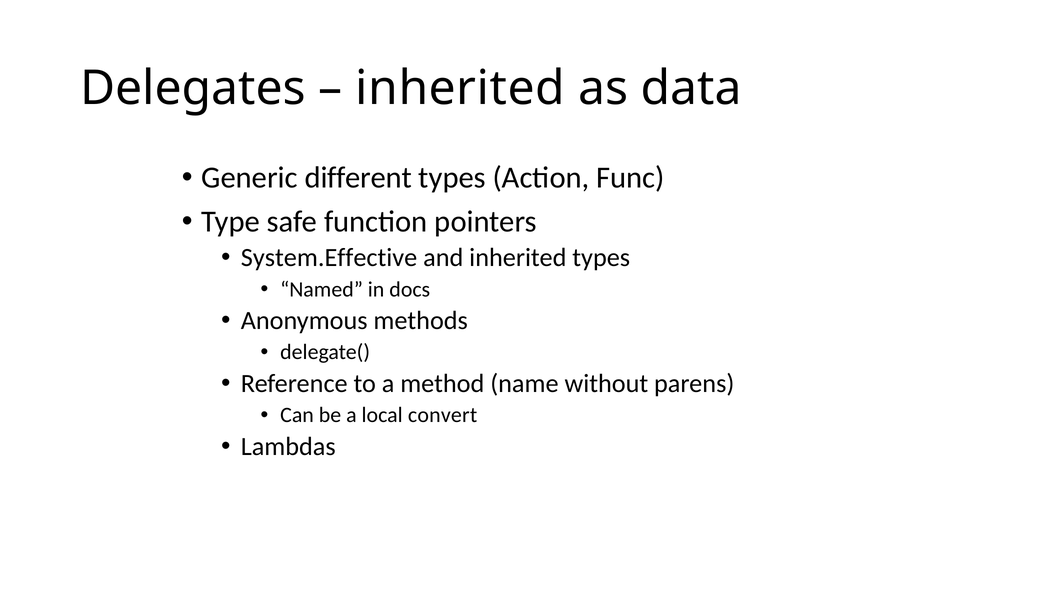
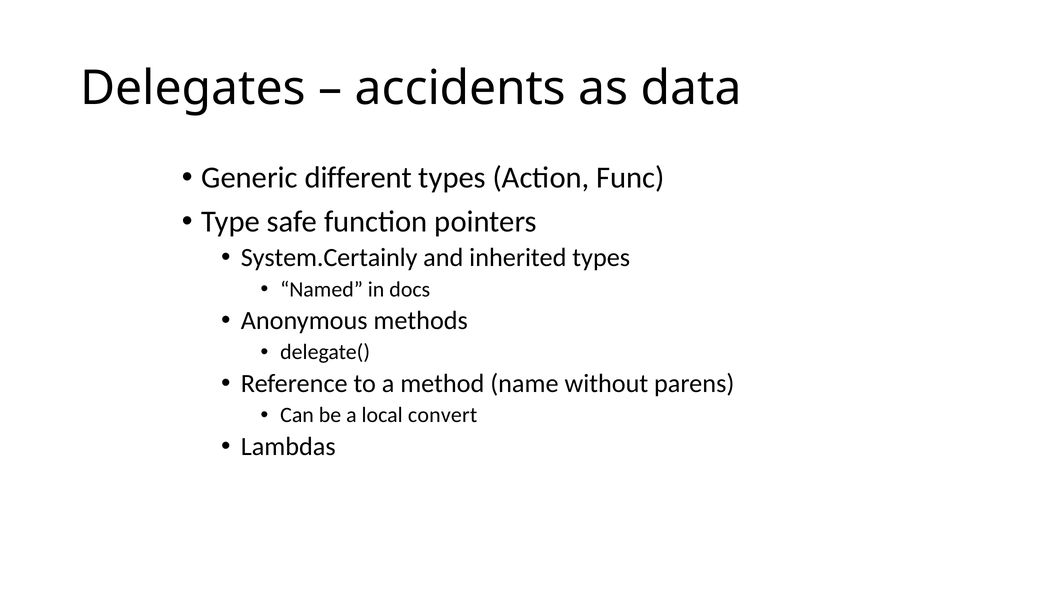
inherited: inherited -> accidents (460, 88)
System.Effective: System.Effective -> System.Certainly (329, 258)
